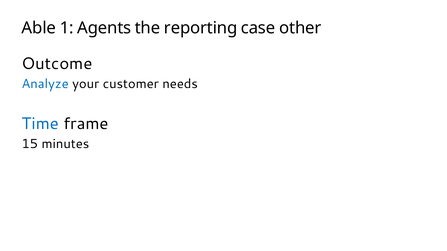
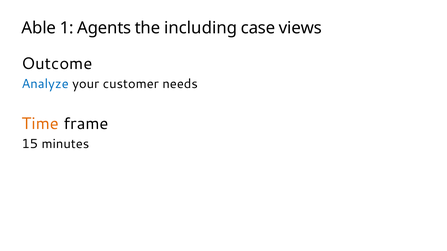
reporting: reporting -> including (201, 28)
other: other -> views (300, 28)
Time colour: blue -> orange (40, 124)
